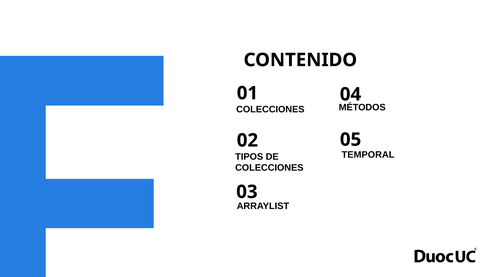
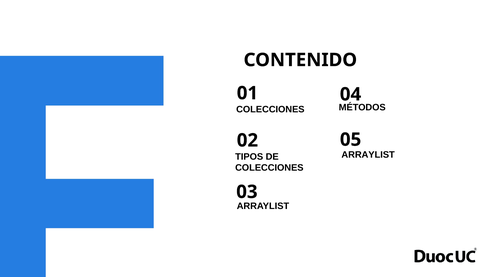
TEMPORAL: TEMPORAL -> ARRAYLIST (368, 155)
